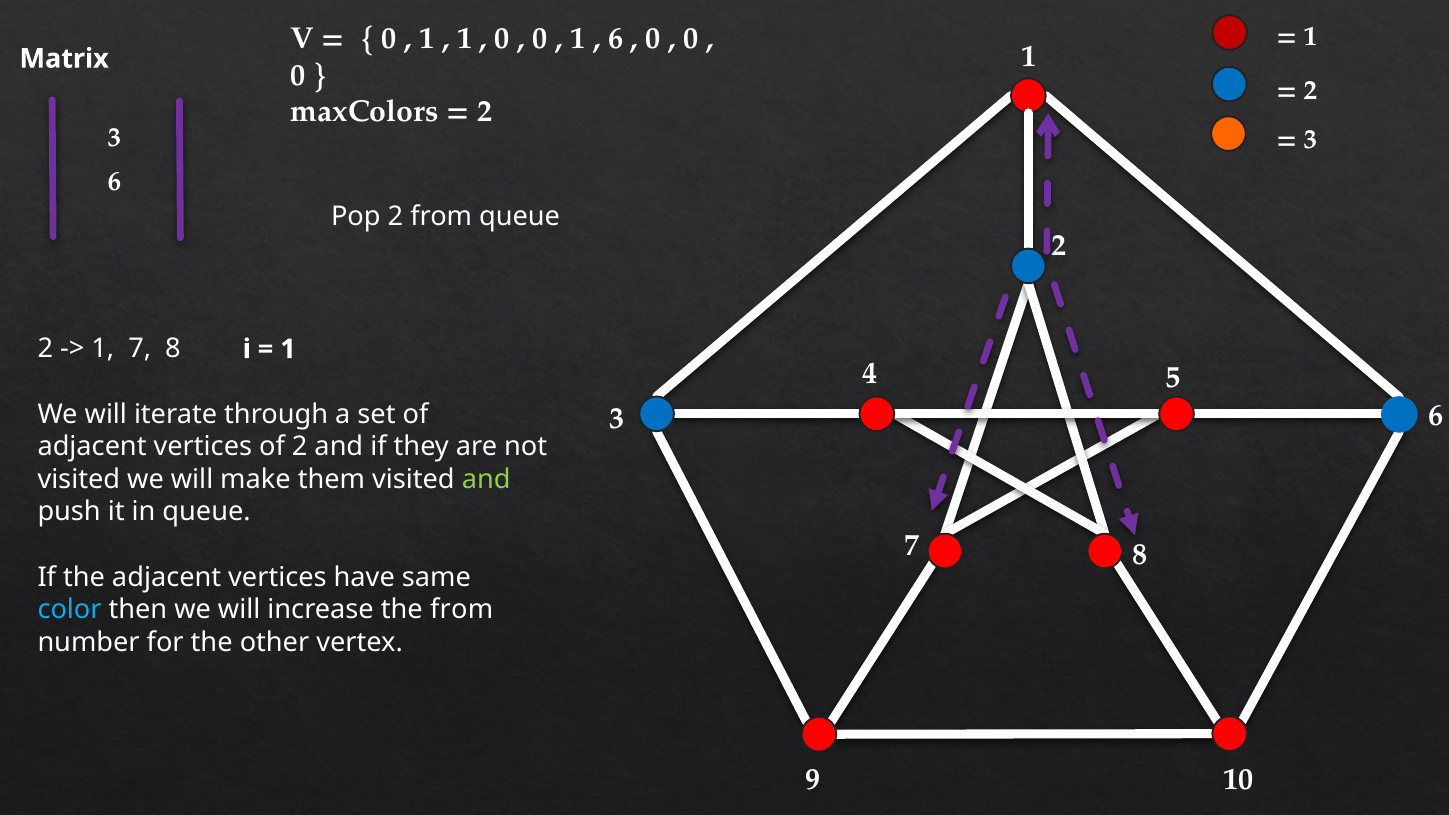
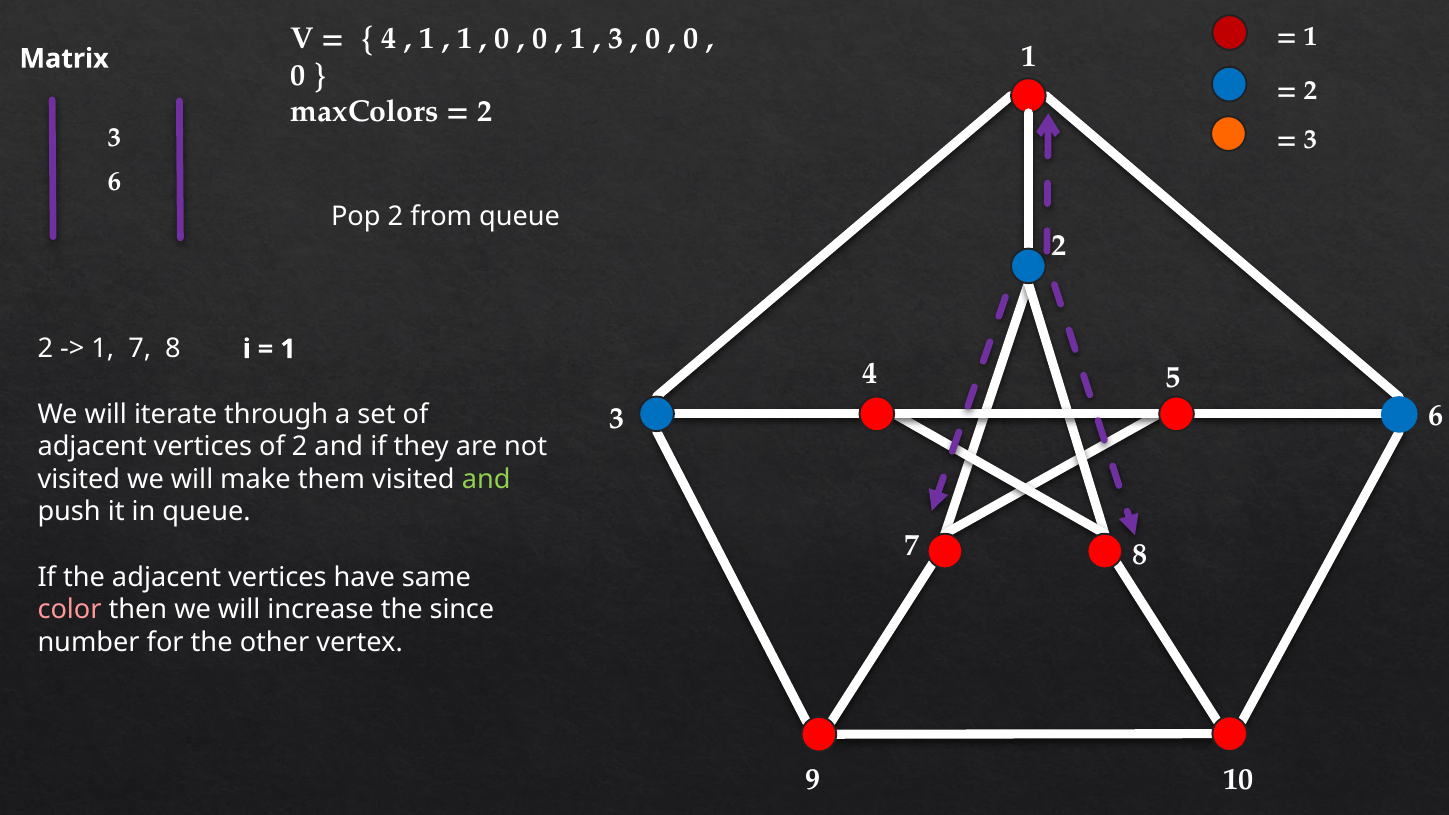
0: 0 -> 4 (389, 39)
6: 6 -> 3 (616, 39)
color colour: light blue -> pink (70, 610)
the from: from -> since (462, 610)
